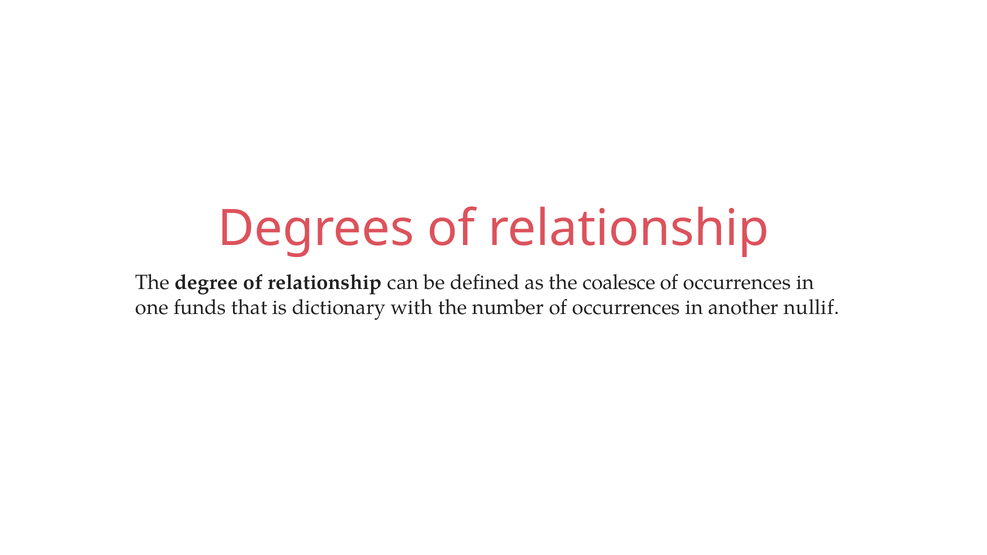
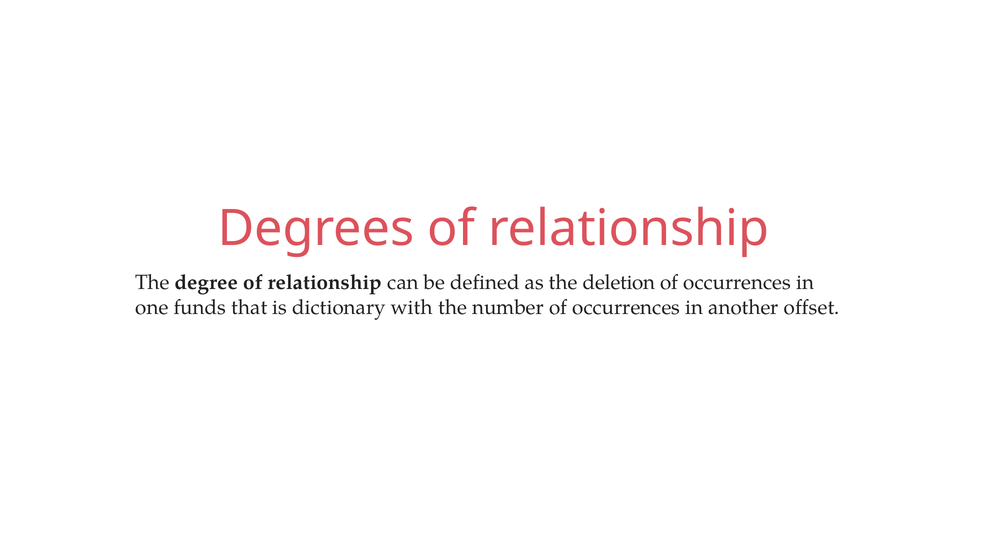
coalesce: coalesce -> deletion (619, 283)
nullif: nullif -> offset (812, 307)
